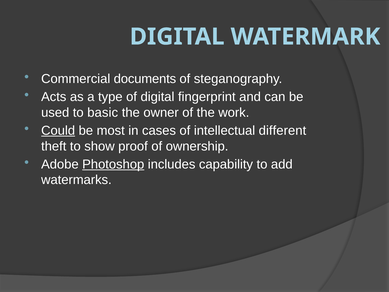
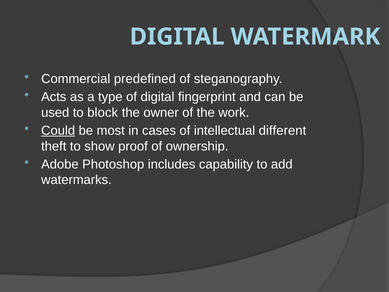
documents: documents -> predefined (145, 79)
basic: basic -> block (103, 112)
Photoshop underline: present -> none (113, 164)
